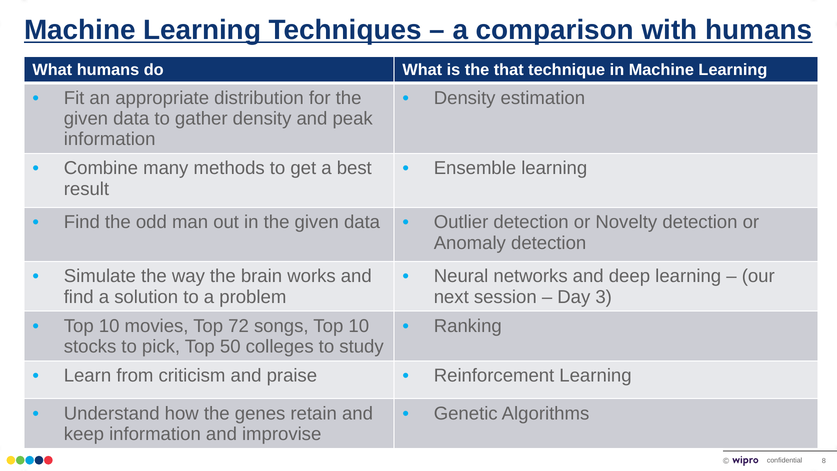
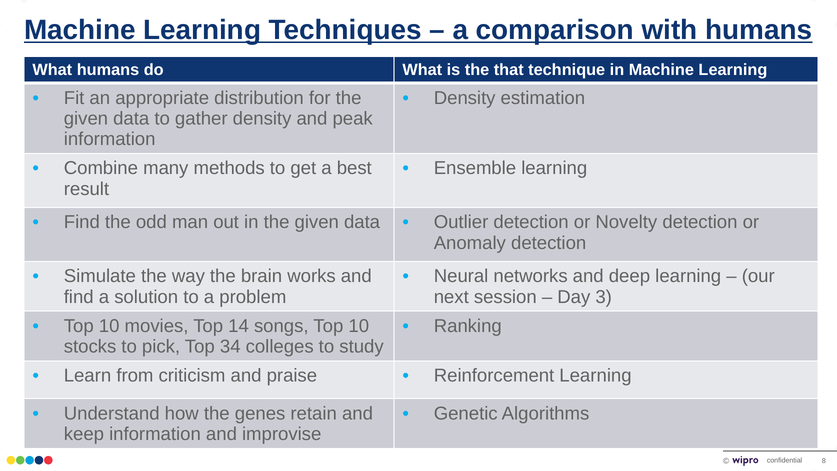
72: 72 -> 14 (239, 326)
50: 50 -> 34 (230, 346)
